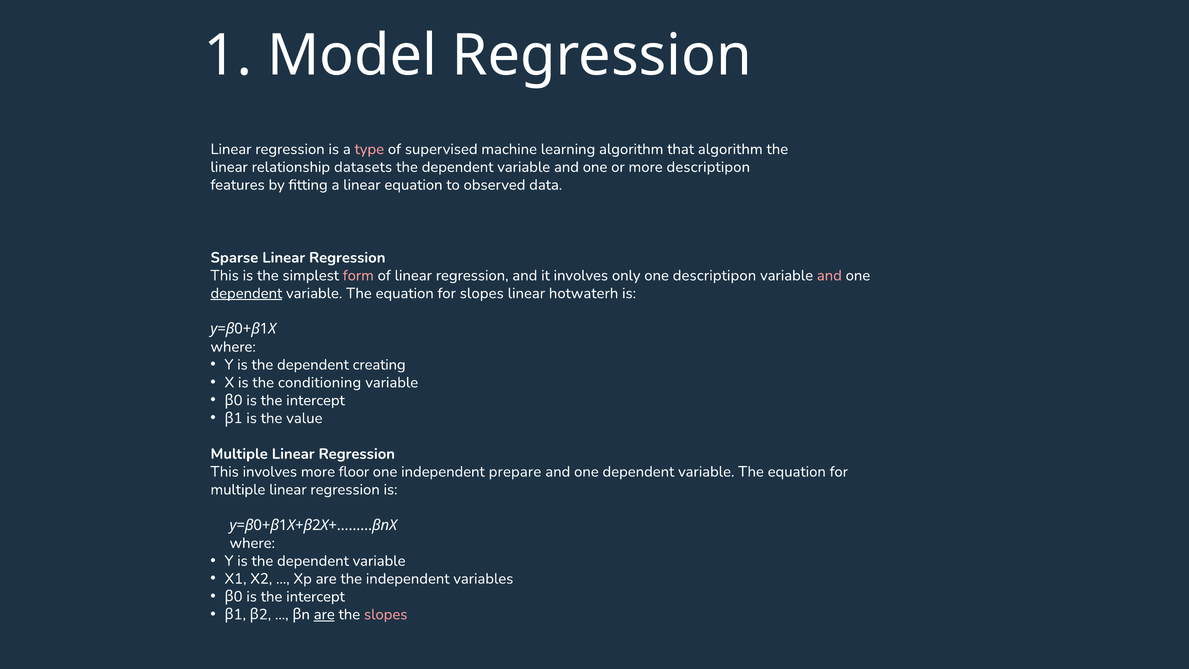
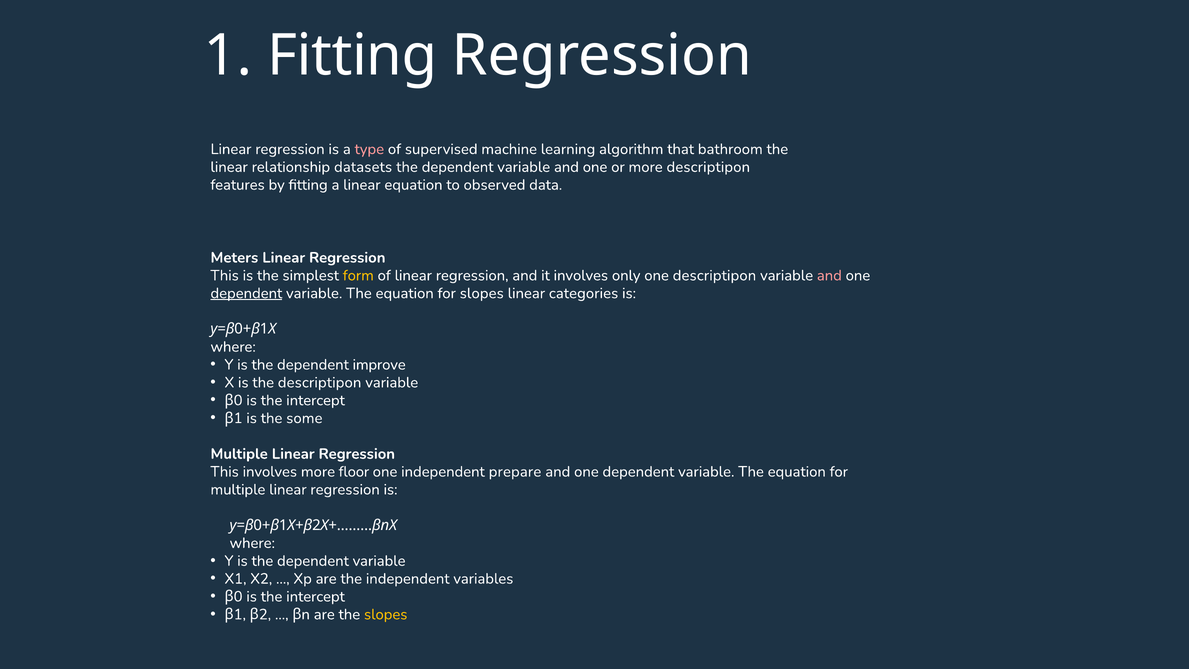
1 Model: Model -> Fitting (352, 56)
that algorithm: algorithm -> bathroom (730, 149)
Sparse: Sparse -> Meters (234, 258)
form colour: pink -> yellow (358, 275)
hotwaterh: hotwaterh -> categories (584, 293)
creating: creating -> improve (379, 365)
the conditioning: conditioning -> descriptipon (320, 382)
value: value -> some (304, 418)
are underline: present -> none (324, 614)
slopes colour: pink -> yellow (386, 614)
